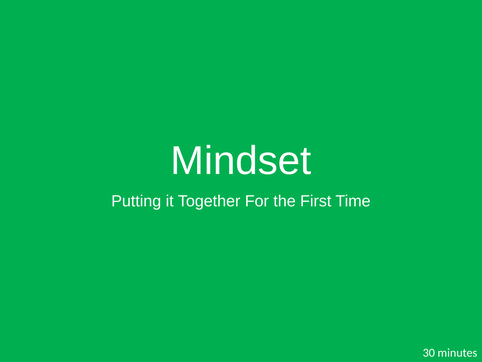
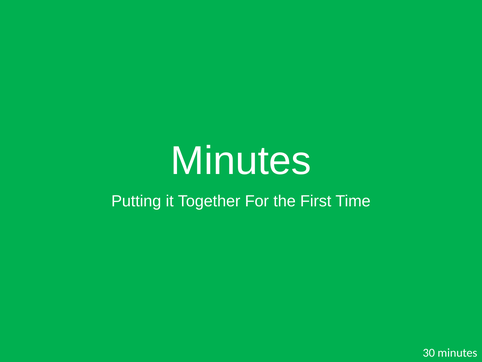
Mindset: Mindset -> Minutes (241, 161)
